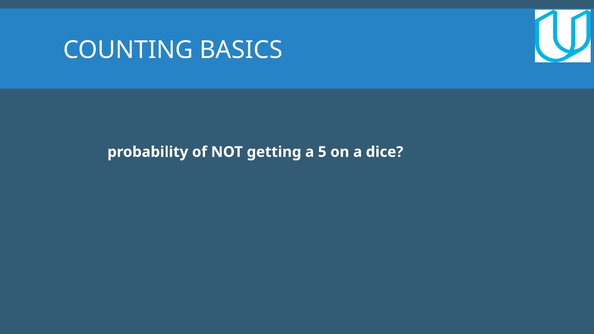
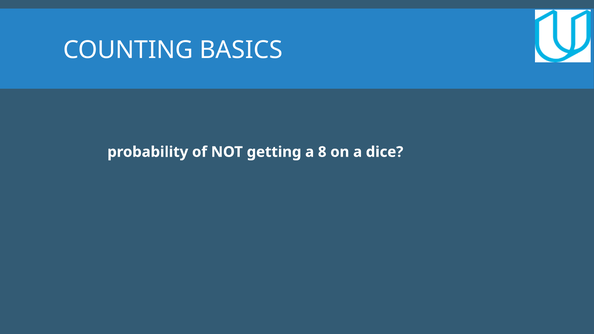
5: 5 -> 8 (322, 152)
